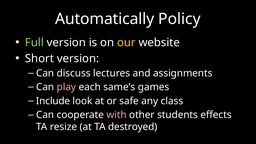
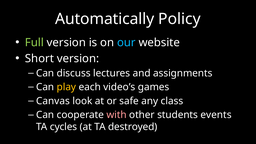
our colour: yellow -> light blue (126, 43)
play colour: pink -> yellow (66, 87)
same’s: same’s -> video’s (119, 87)
Include: Include -> Canvas (53, 101)
effects: effects -> events (216, 115)
resize: resize -> cycles (64, 127)
